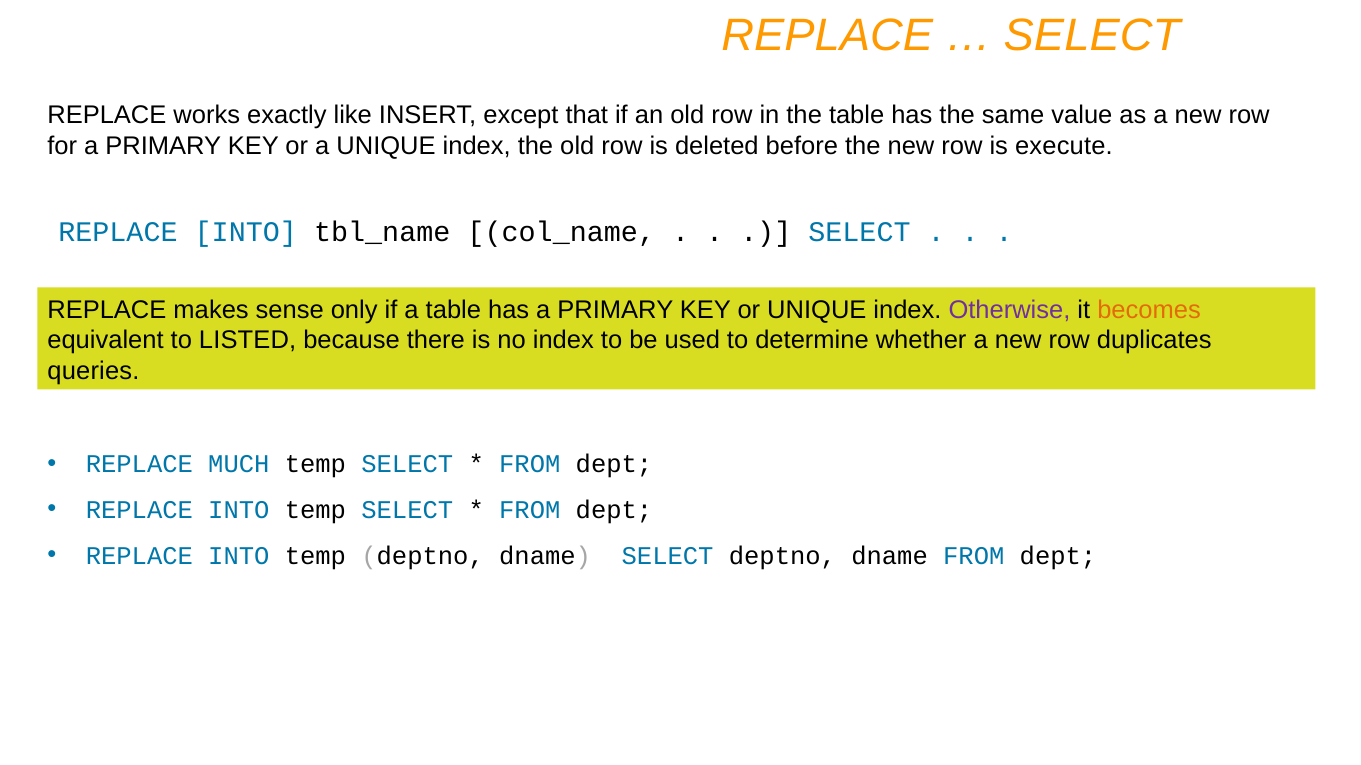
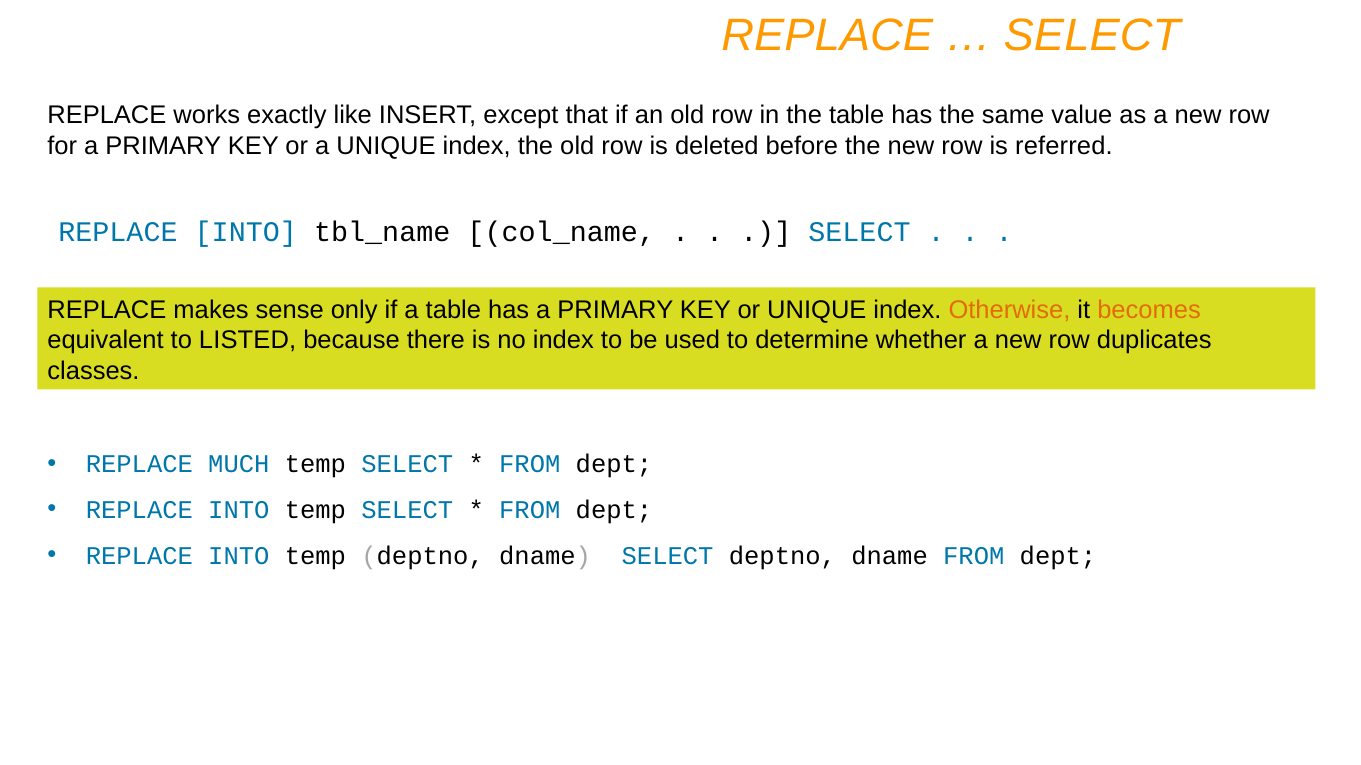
execute: execute -> referred (1064, 146)
Otherwise colour: purple -> orange (1009, 310)
queries: queries -> classes (94, 371)
